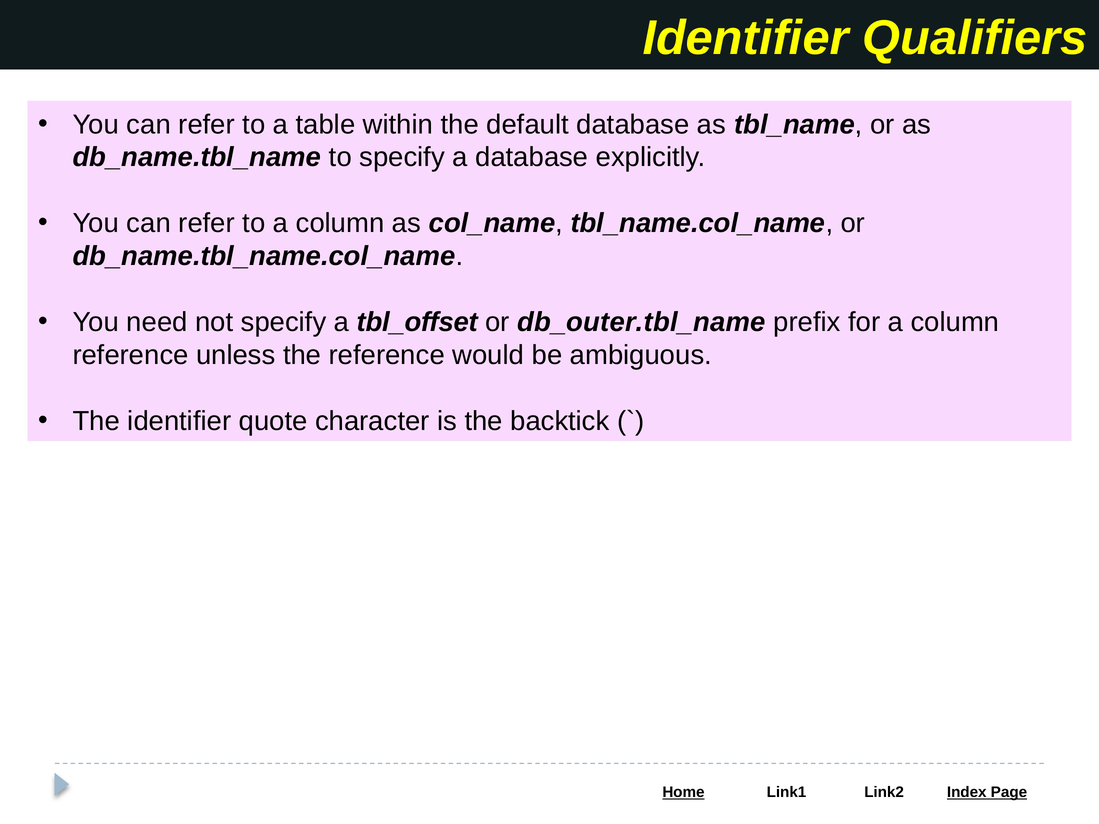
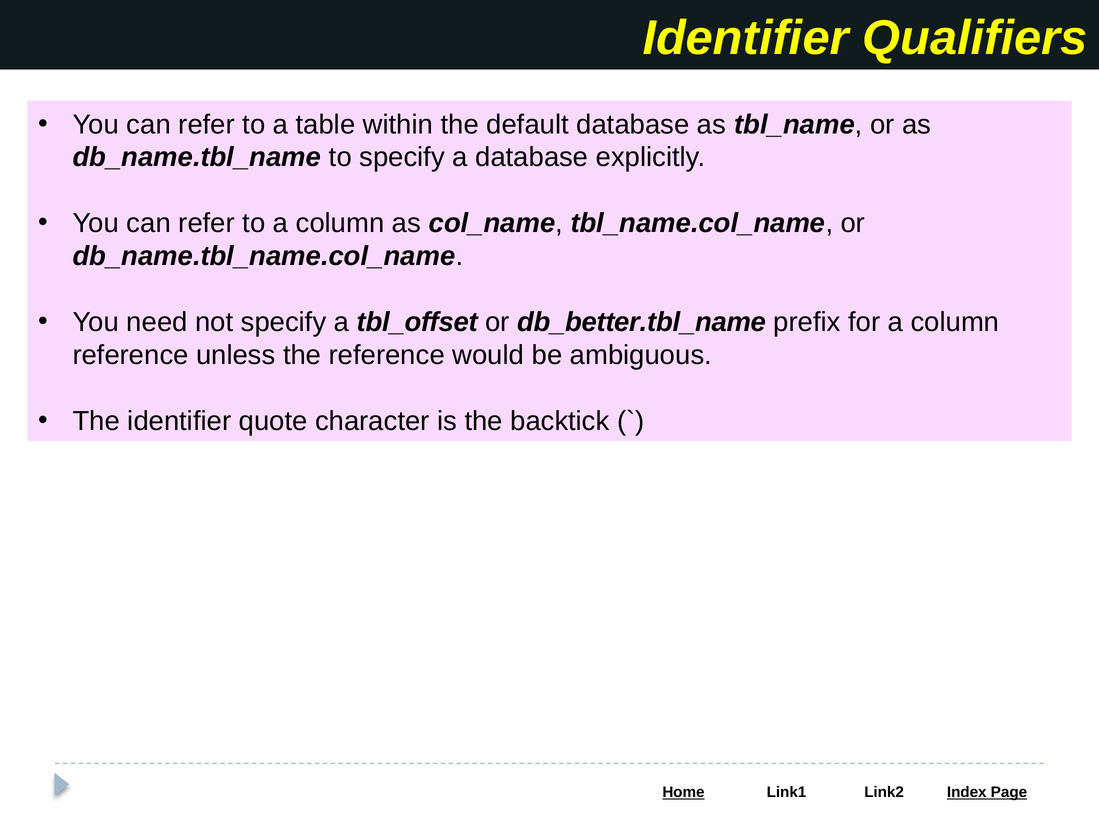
db_outer.tbl_name: db_outer.tbl_name -> db_better.tbl_name (642, 322)
